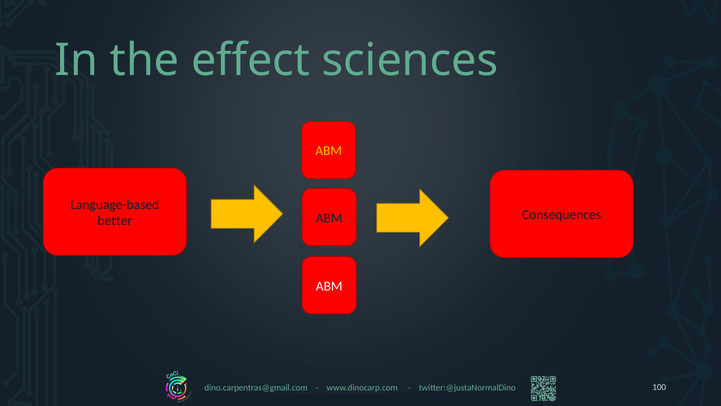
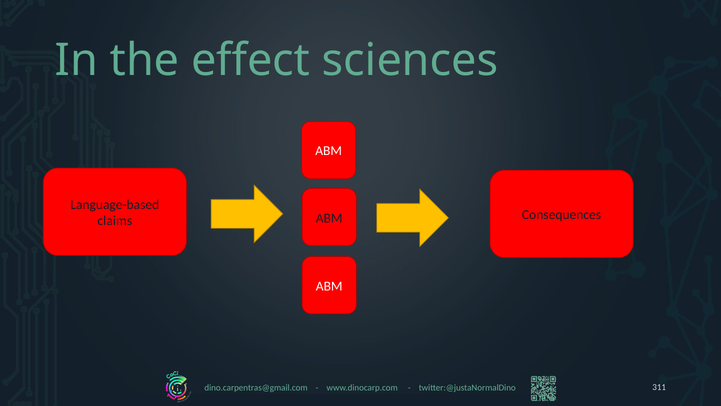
ABM colour: yellow -> white (329, 151)
better: better -> claims (115, 221)
100: 100 -> 311 (659, 387)
